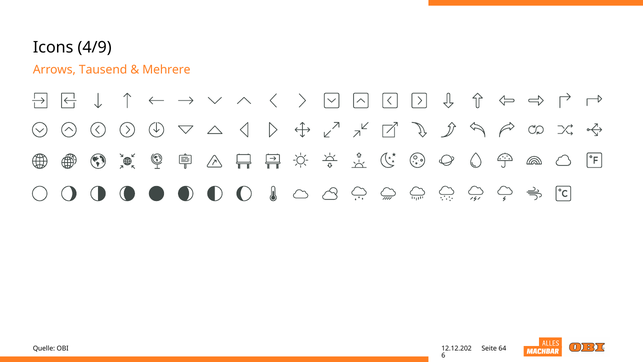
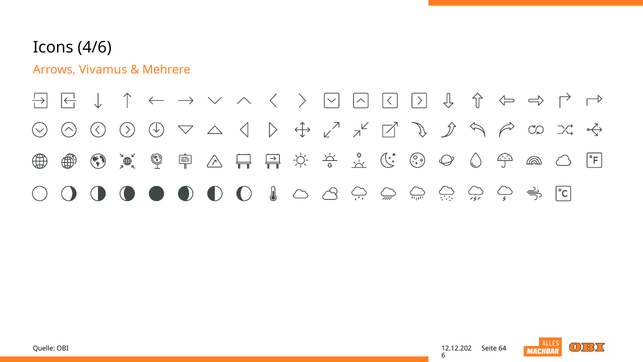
4/9: 4/9 -> 4/6 (95, 47)
Tausend: Tausend -> Vivamus (103, 70)
